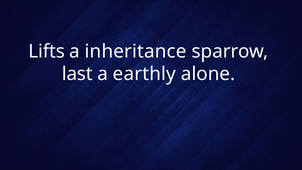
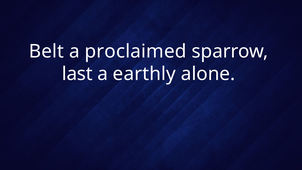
Lifts: Lifts -> Belt (46, 51)
inheritance: inheritance -> proclaimed (136, 51)
